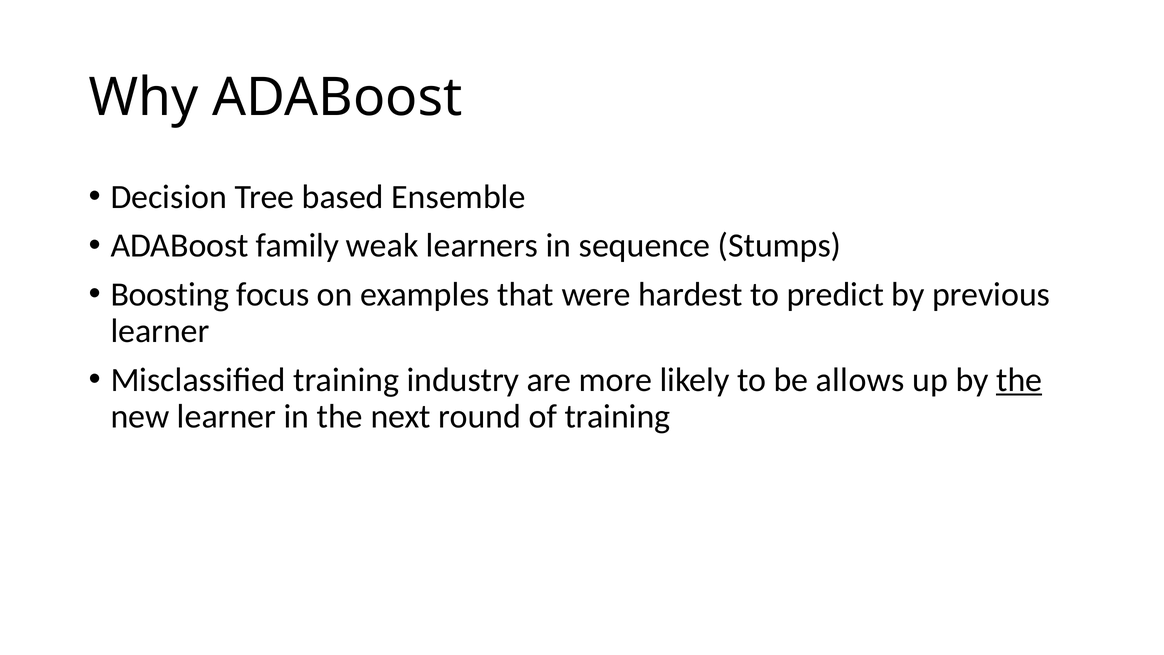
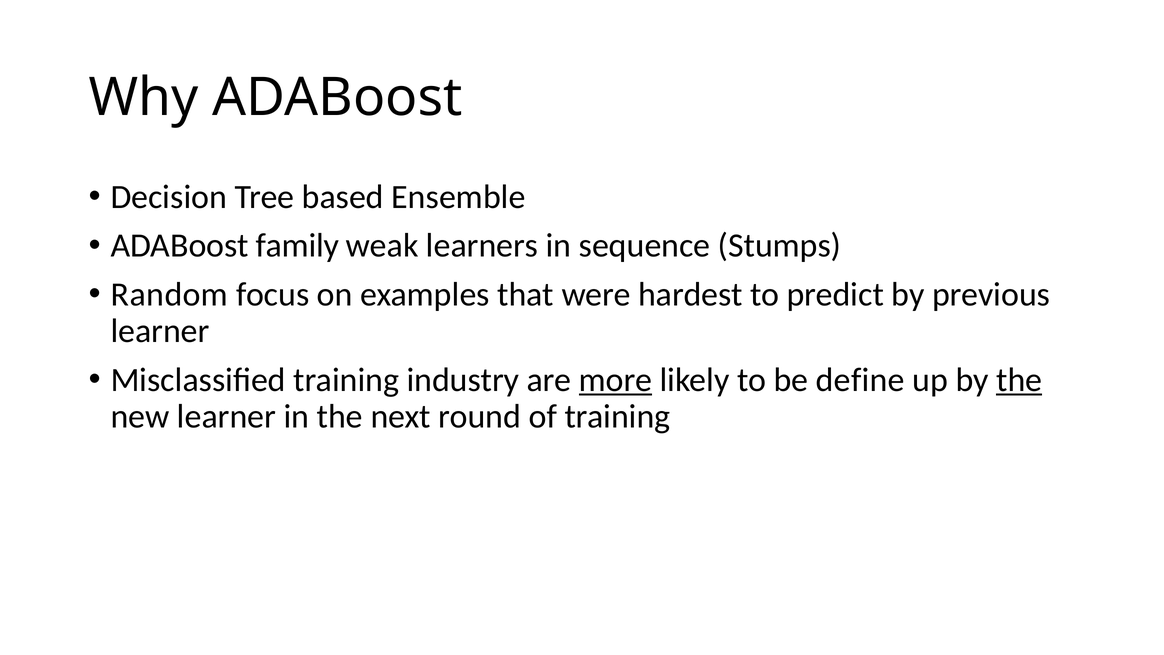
Boosting: Boosting -> Random (170, 294)
more underline: none -> present (615, 380)
allows: allows -> define (860, 380)
